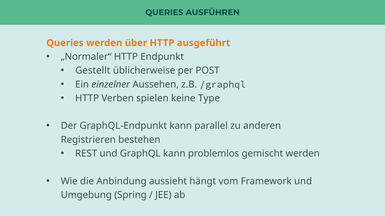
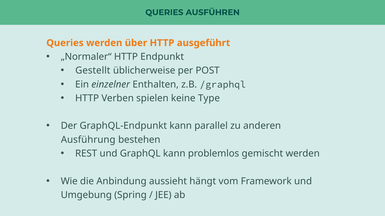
Aussehen: Aussehen -> Enthalten (156, 85)
Registrieren: Registrieren -> Ausführung (88, 140)
